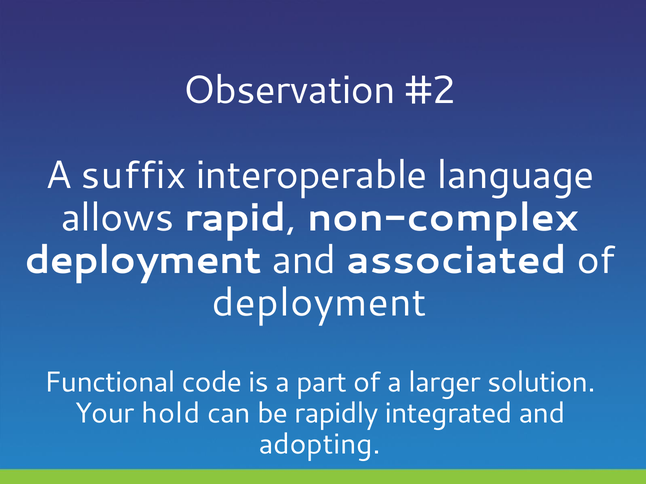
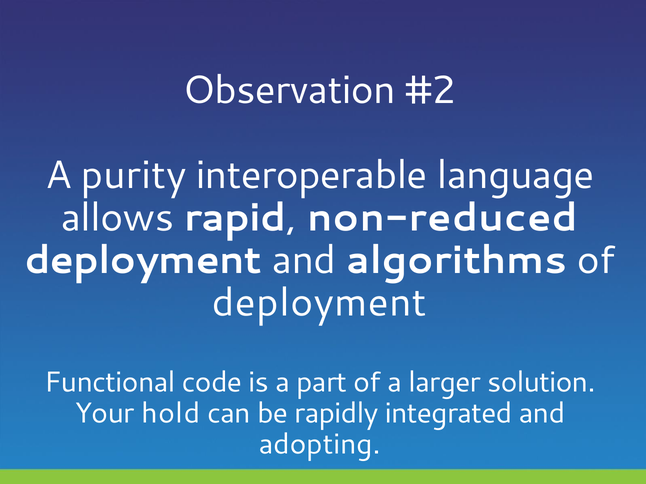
suffix: suffix -> purity (134, 175)
non-complex: non-complex -> non-reduced (442, 218)
associated: associated -> algorithms (457, 261)
